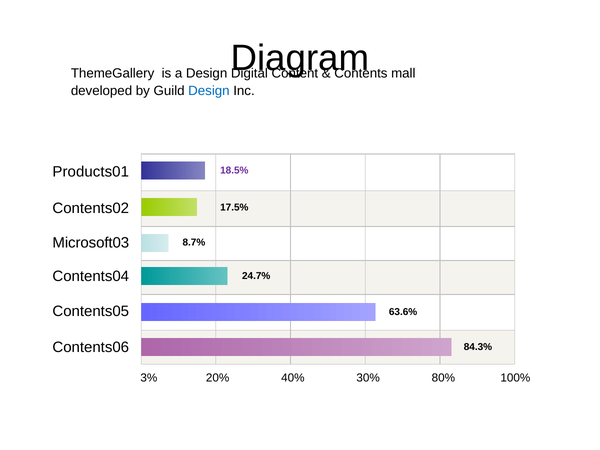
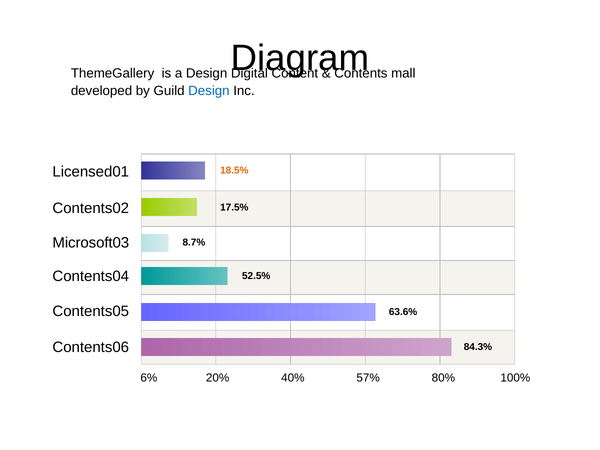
Products01: Products01 -> Licensed01 (91, 172)
18.5% colour: purple -> orange (234, 170)
24.7%: 24.7% -> 52.5% (256, 276)
3%: 3% -> 6% (149, 378)
30%: 30% -> 57% (368, 378)
